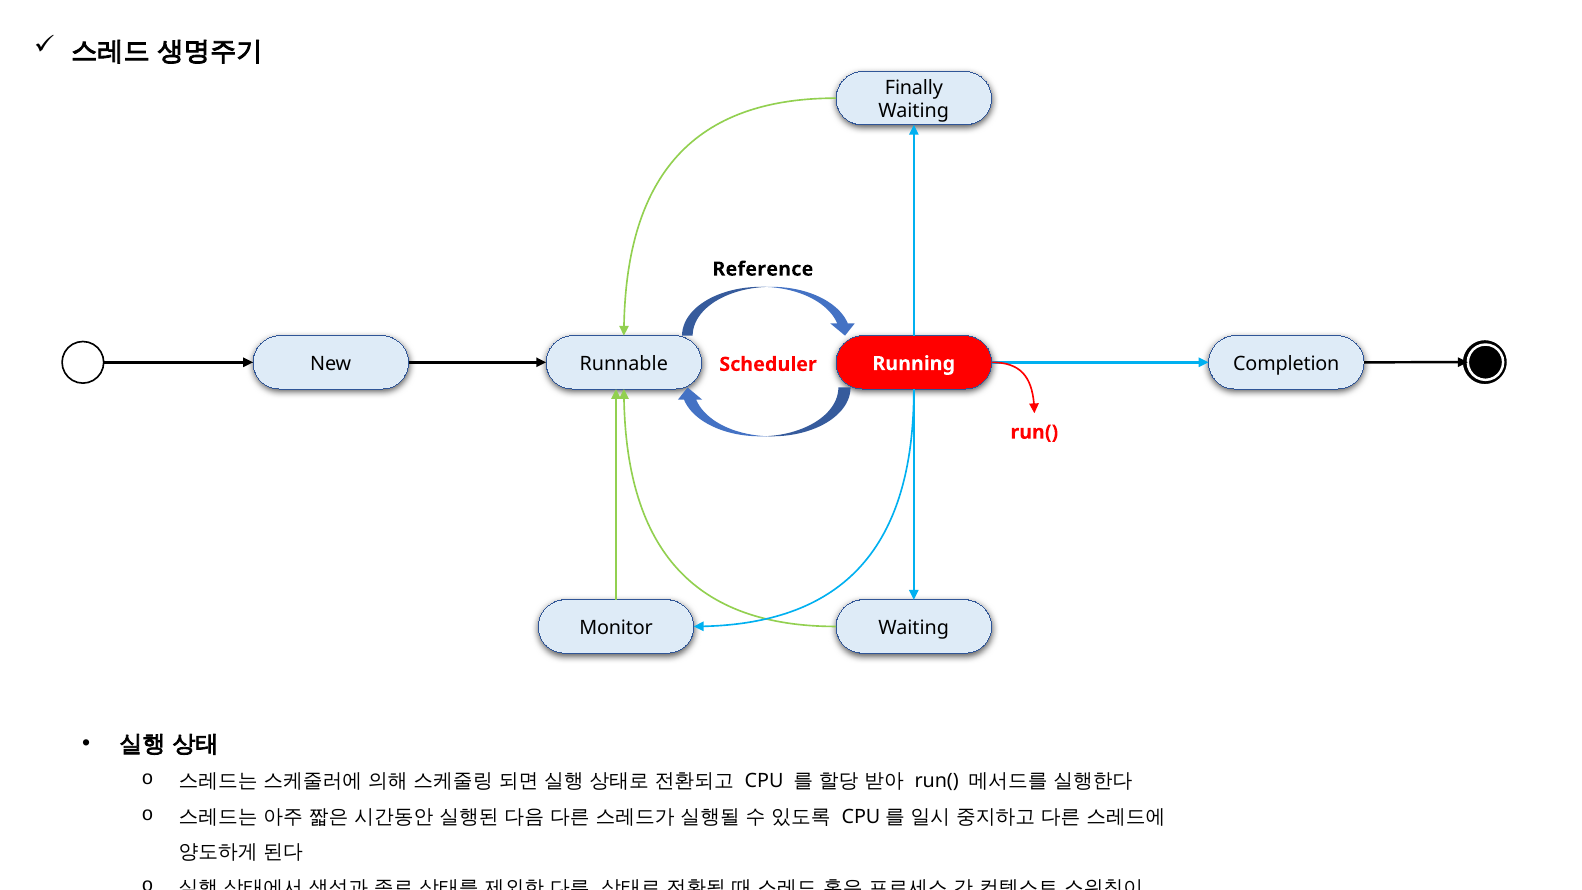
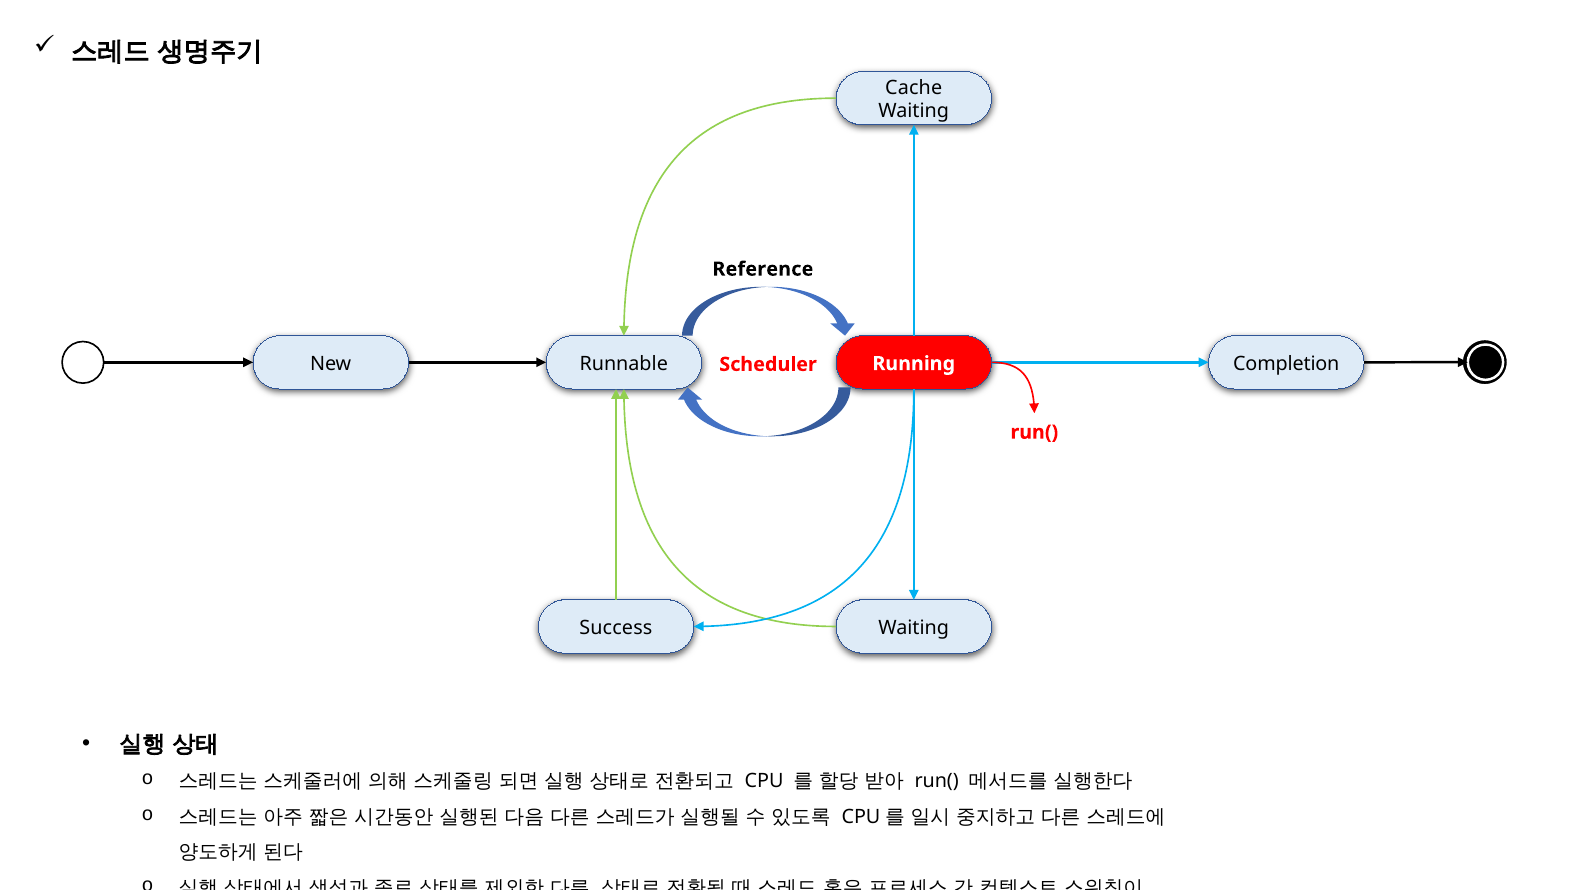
Finally: Finally -> Cache (914, 88)
Monitor: Monitor -> Success (616, 628)
